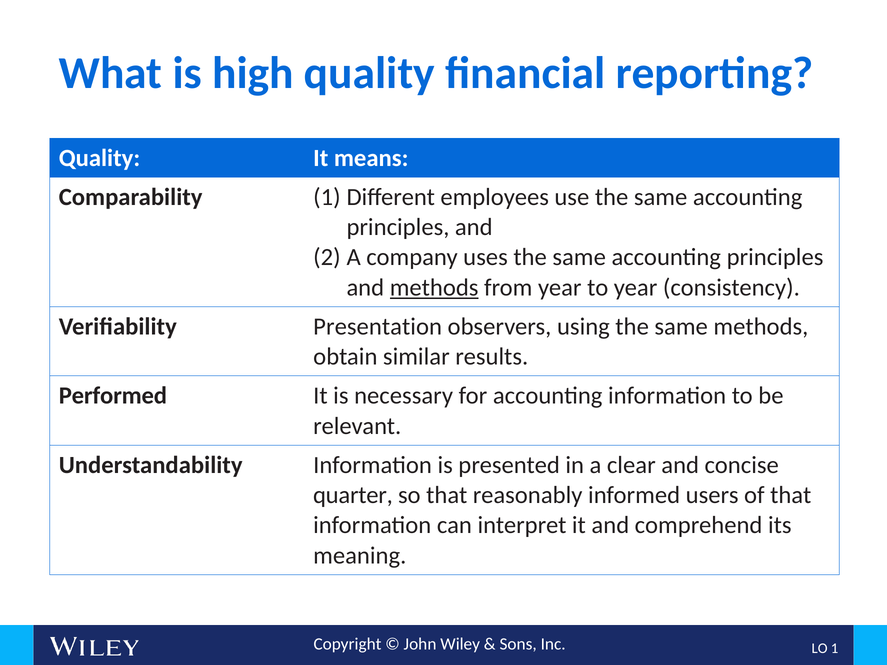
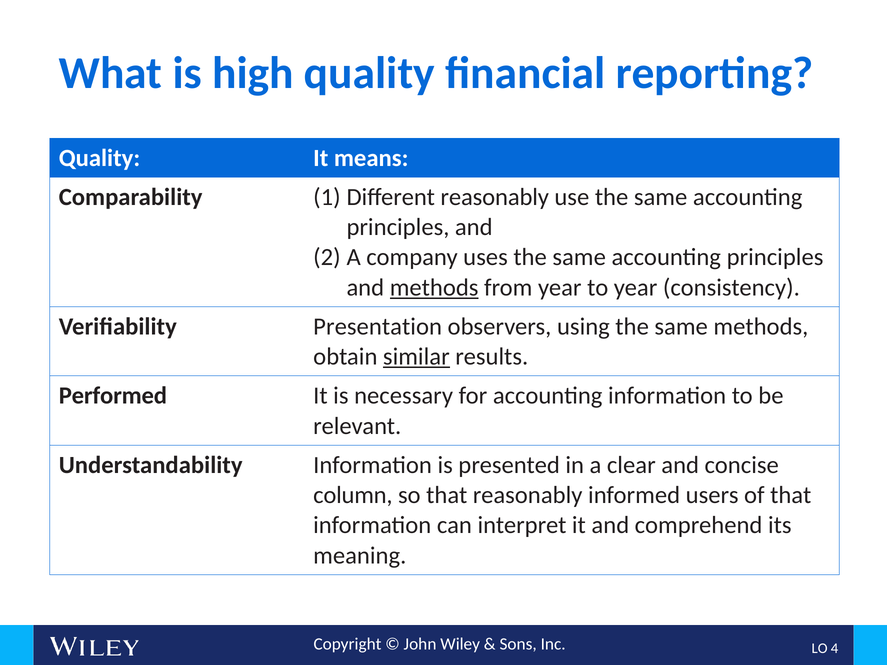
employees: employees -> reasonably (495, 197)
similar underline: none -> present (416, 357)
quarter: quarter -> column (353, 495)
1: 1 -> 4 (835, 649)
